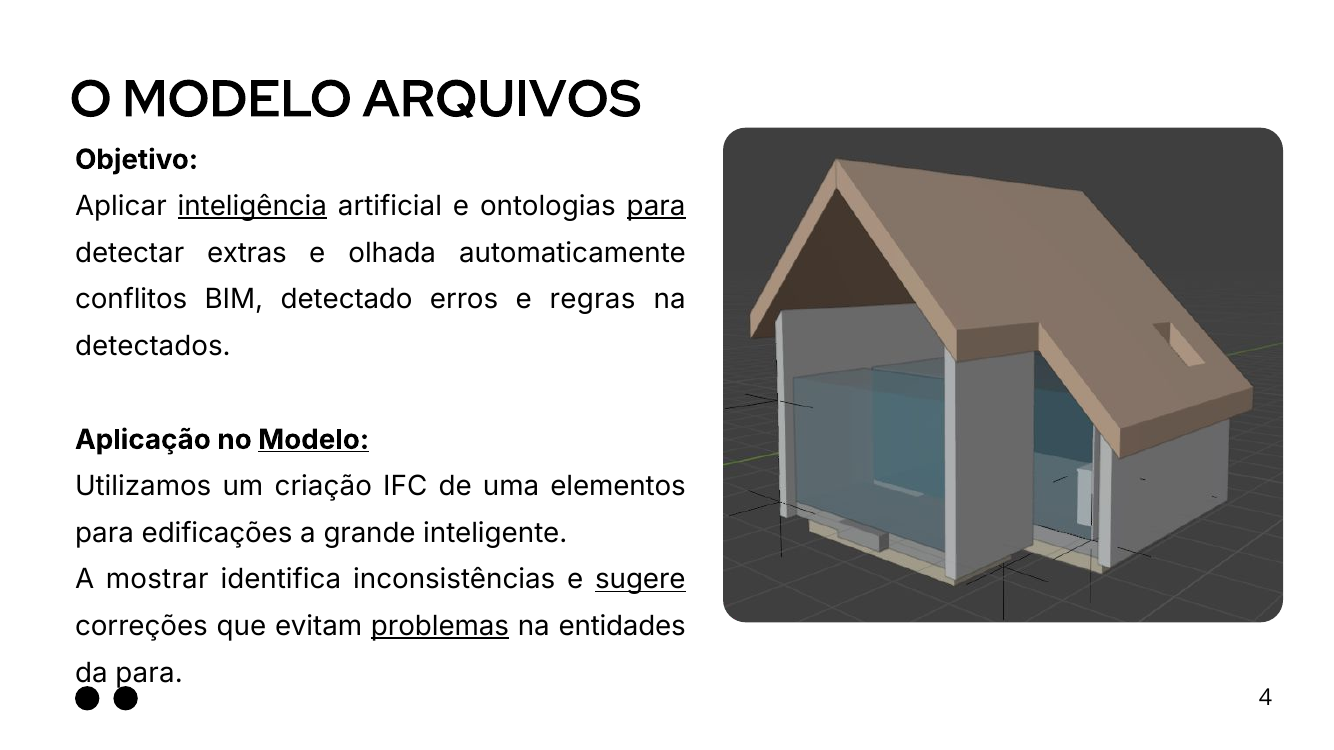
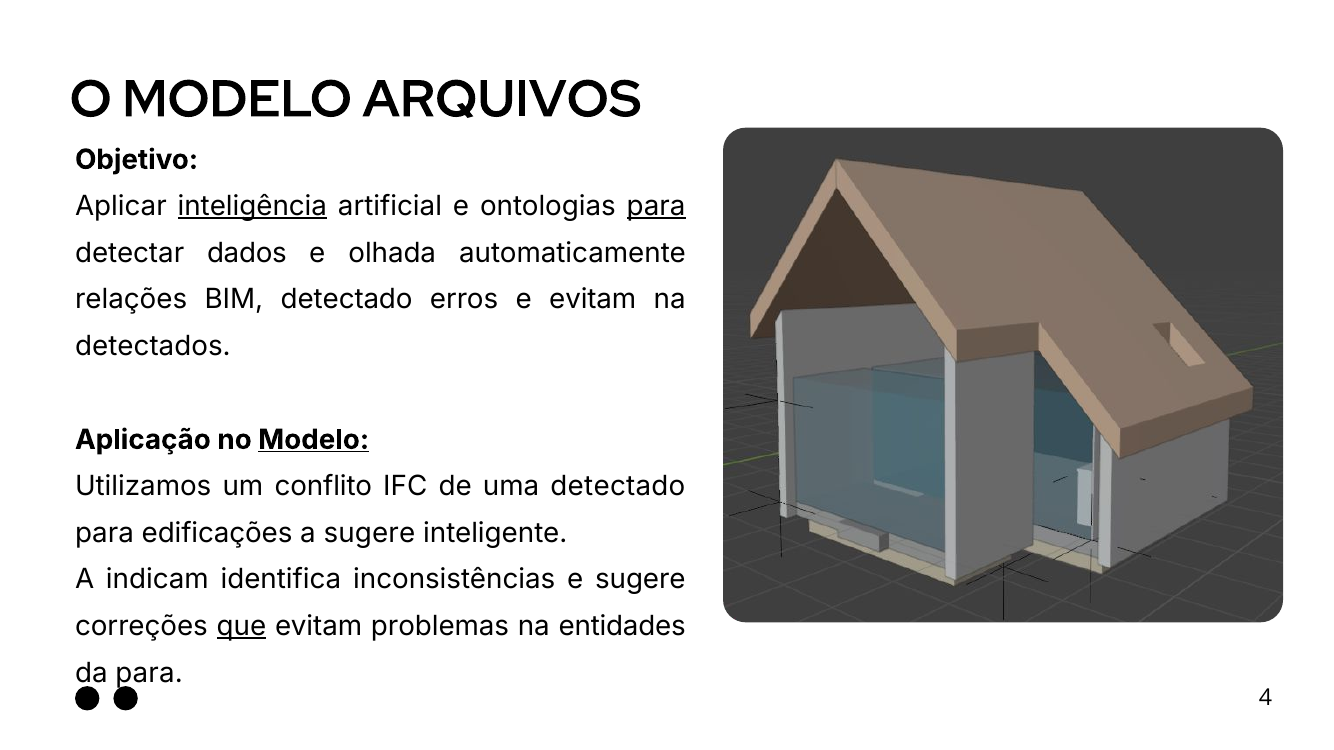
extras: extras -> dados (247, 253)
conflitos: conflitos -> relações (131, 300)
e regras: regras -> evitam (593, 300)
criação: criação -> conflito (323, 487)
uma elementos: elementos -> detectado (618, 487)
a grande: grande -> sugere (369, 533)
mostrar: mostrar -> indicam (157, 580)
sugere underline: present -> none (640, 580)
que underline: none -> present (241, 627)
problemas underline: present -> none (440, 627)
